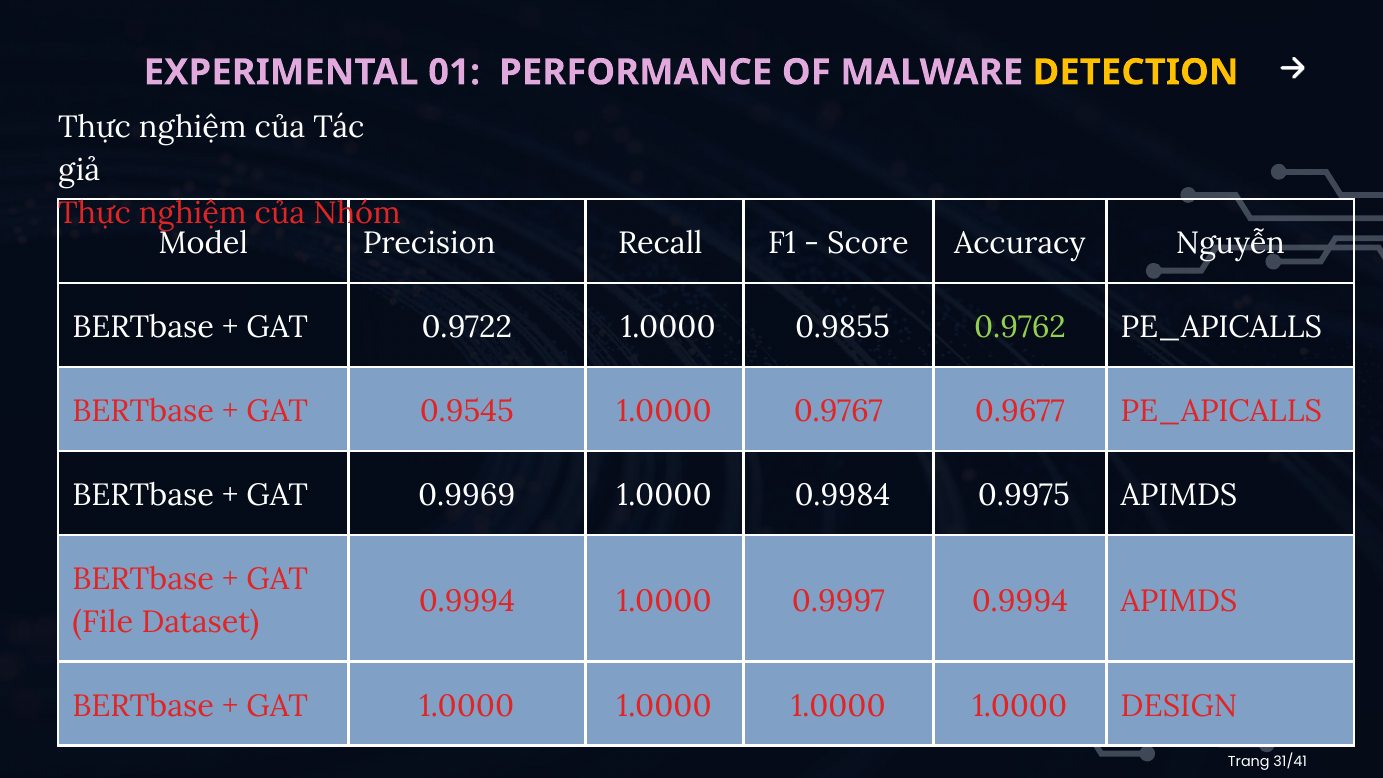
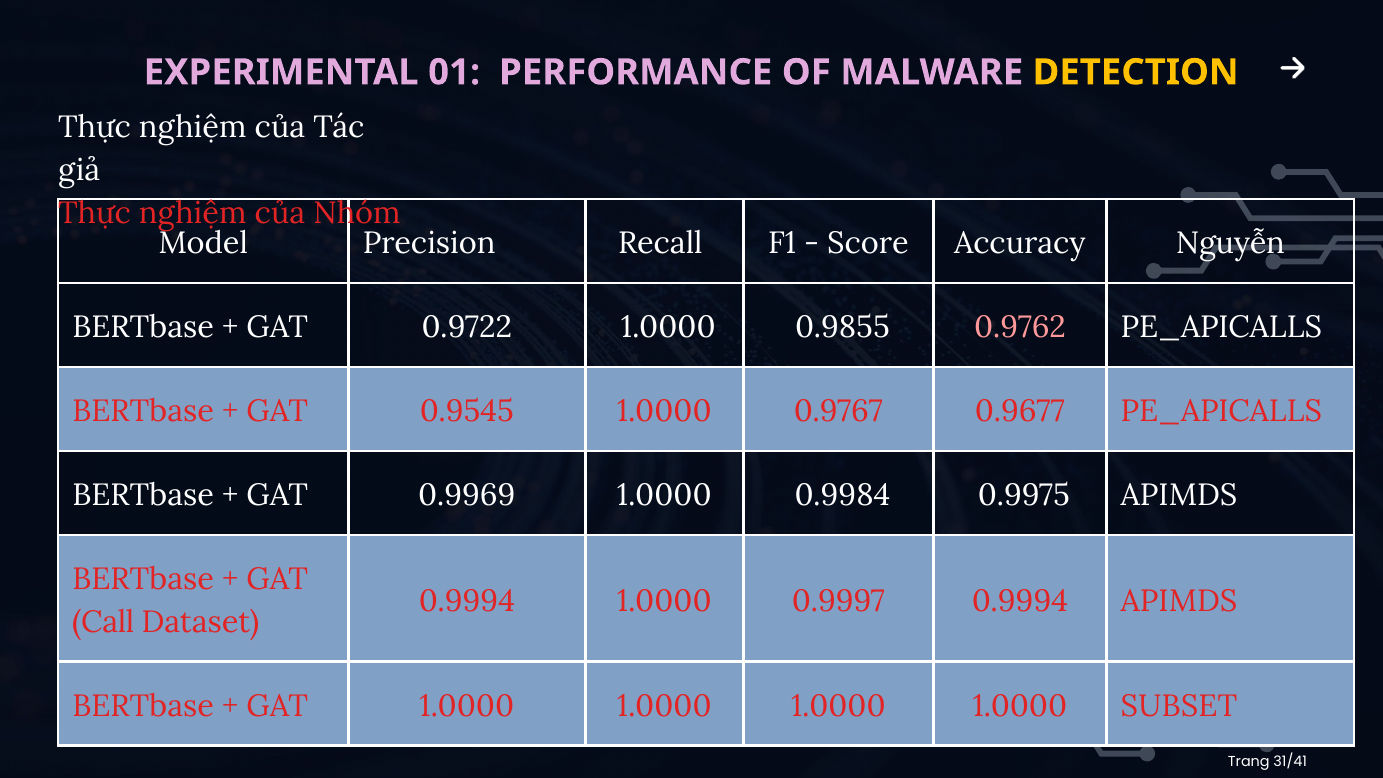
0.9762 colour: light green -> pink (1020, 328)
File: File -> Call (103, 623)
DESIGN: DESIGN -> SUBSET (1179, 706)
